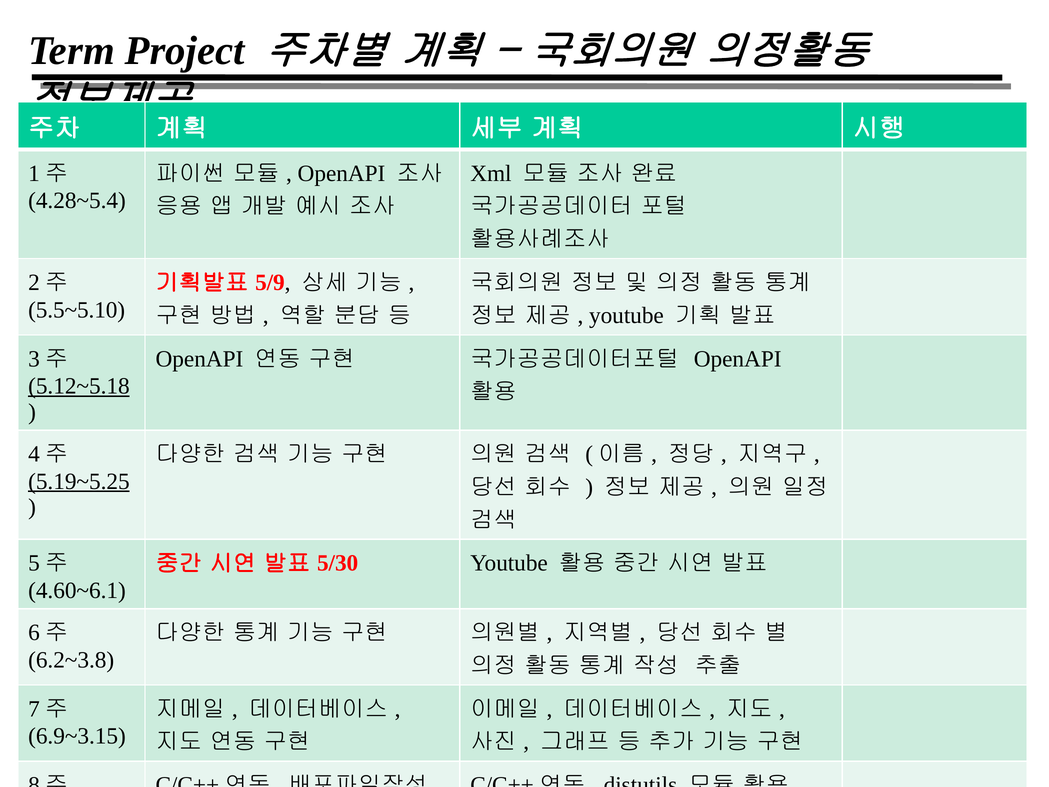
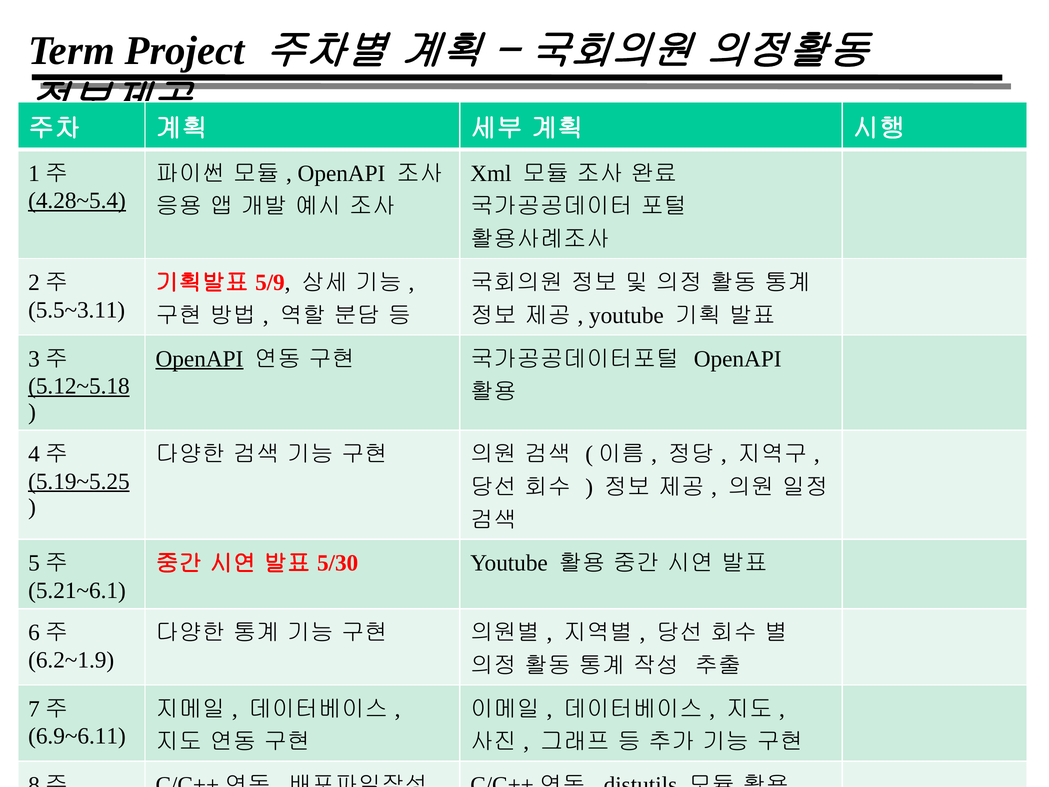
4.28~5.4 underline: none -> present (77, 201)
5.5~5.10: 5.5~5.10 -> 5.5~3.11 (77, 310)
OpenAPI underline: none -> present (199, 359)
4.60~6.1: 4.60~6.1 -> 5.21~6.1 (77, 590)
6.2~3.8: 6.2~3.8 -> 6.2~1.9 (71, 660)
6.9~3.15: 6.9~3.15 -> 6.9~6.11 (77, 736)
